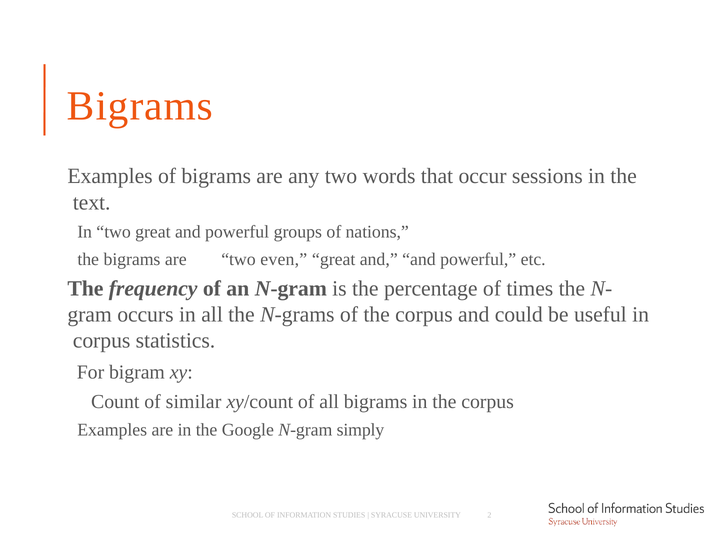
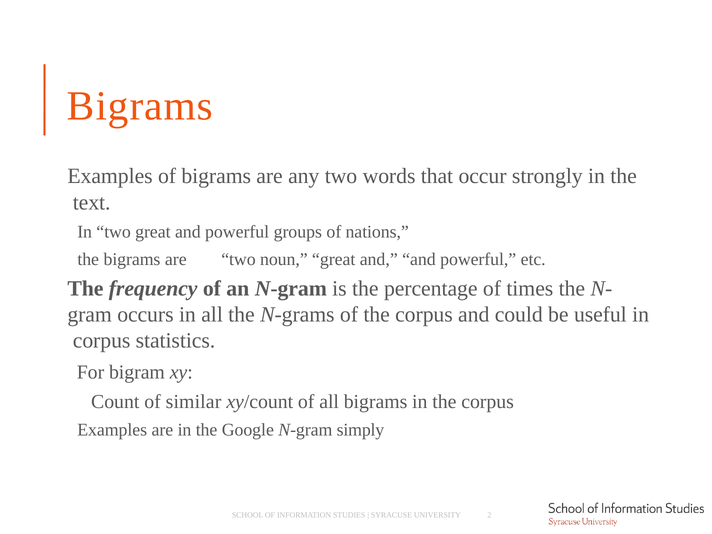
sessions: sessions -> strongly (547, 176)
even: even -> noun (284, 259)
